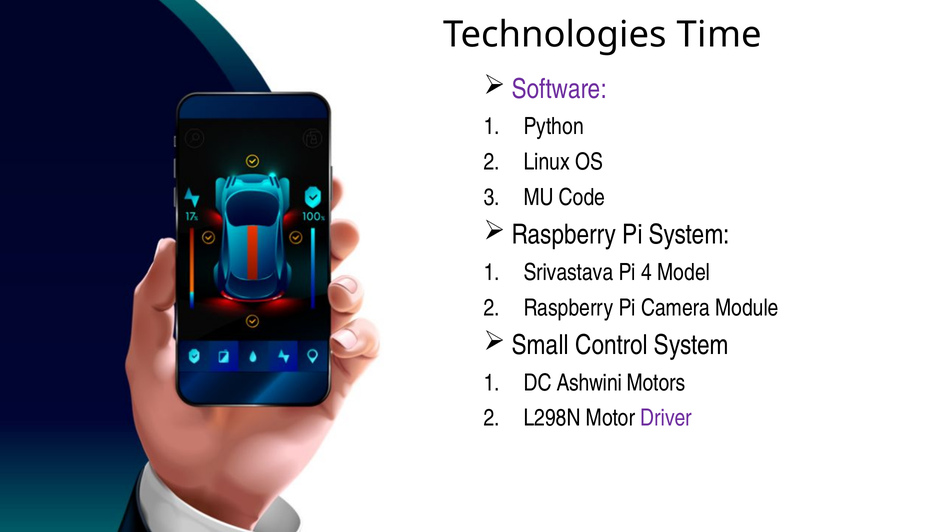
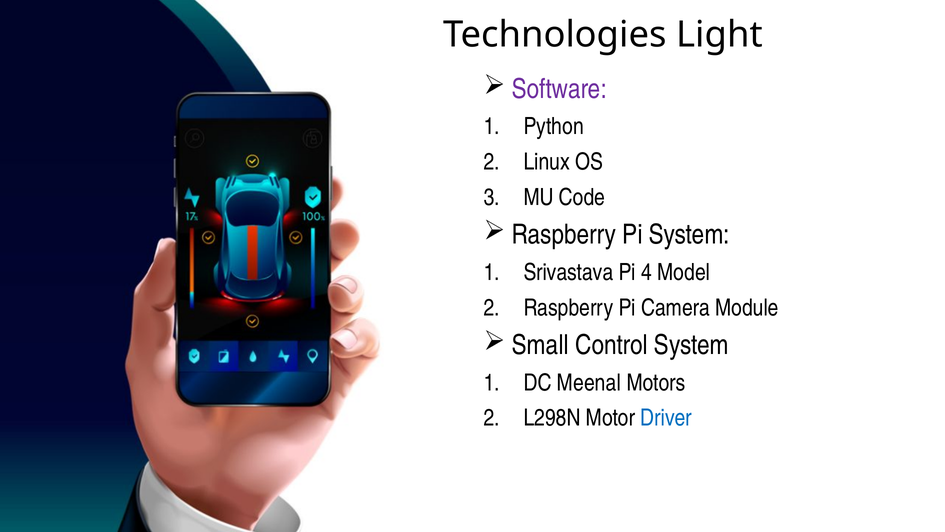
Time: Time -> Light (719, 35)
Ashwini: Ashwini -> Meenal (589, 382)
Driver colour: purple -> blue (666, 418)
